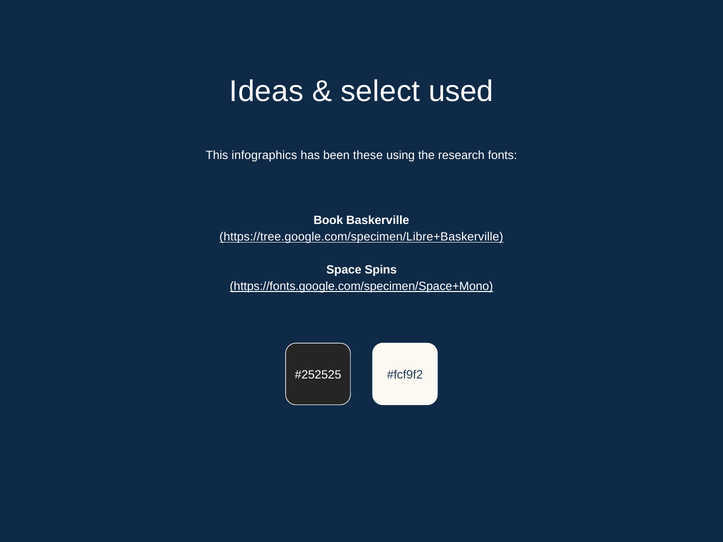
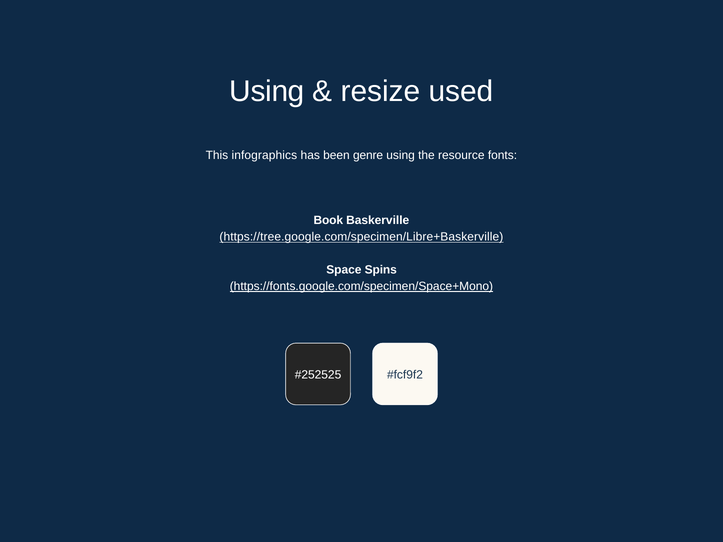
Ideas: Ideas -> Using (267, 91)
select: select -> resize (380, 91)
these: these -> genre (368, 155)
research: research -> resource (461, 155)
